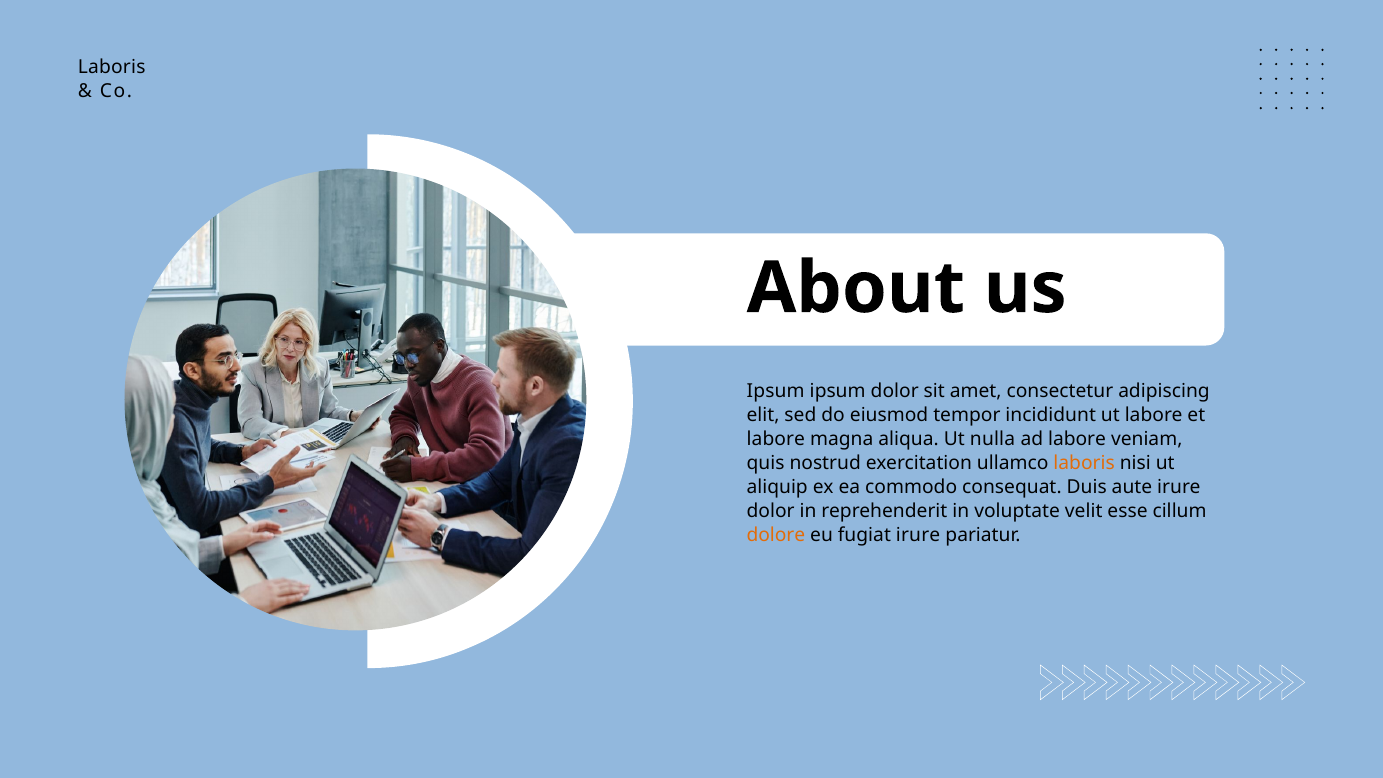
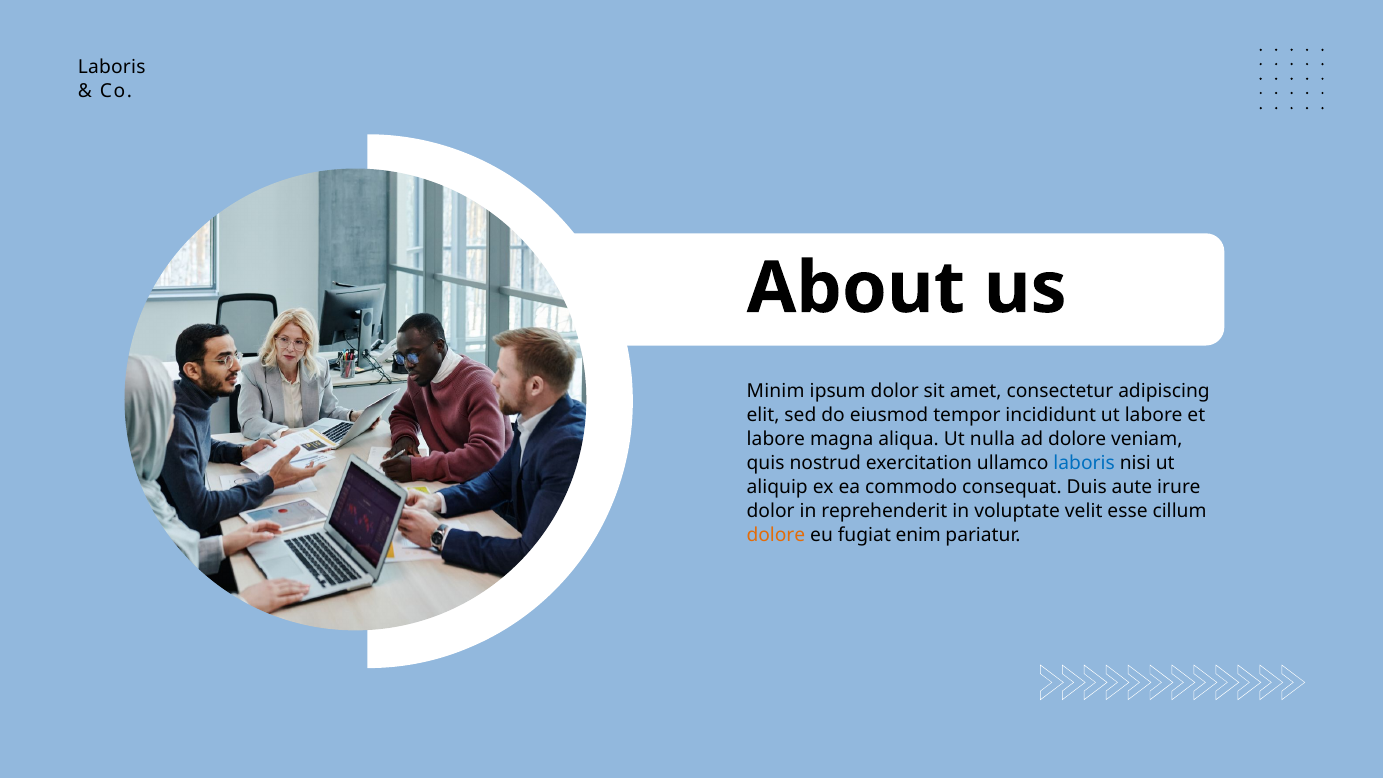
Ipsum: Ipsum -> Minim (776, 391)
ad labore: labore -> dolore (1077, 439)
laboris colour: orange -> blue (1084, 463)
fugiat irure: irure -> enim (918, 535)
